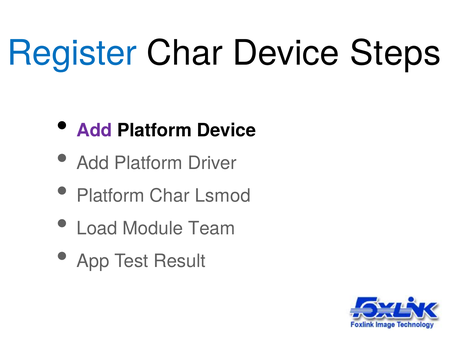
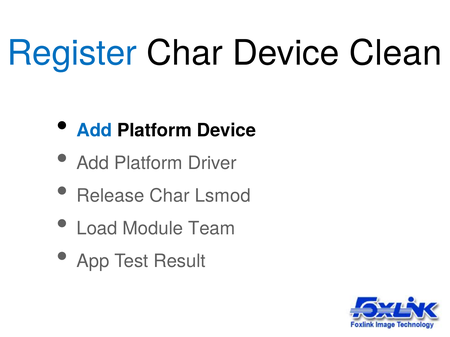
Steps: Steps -> Clean (396, 53)
Add colour: purple -> blue (94, 131)
Platform: Platform -> Release (110, 196)
